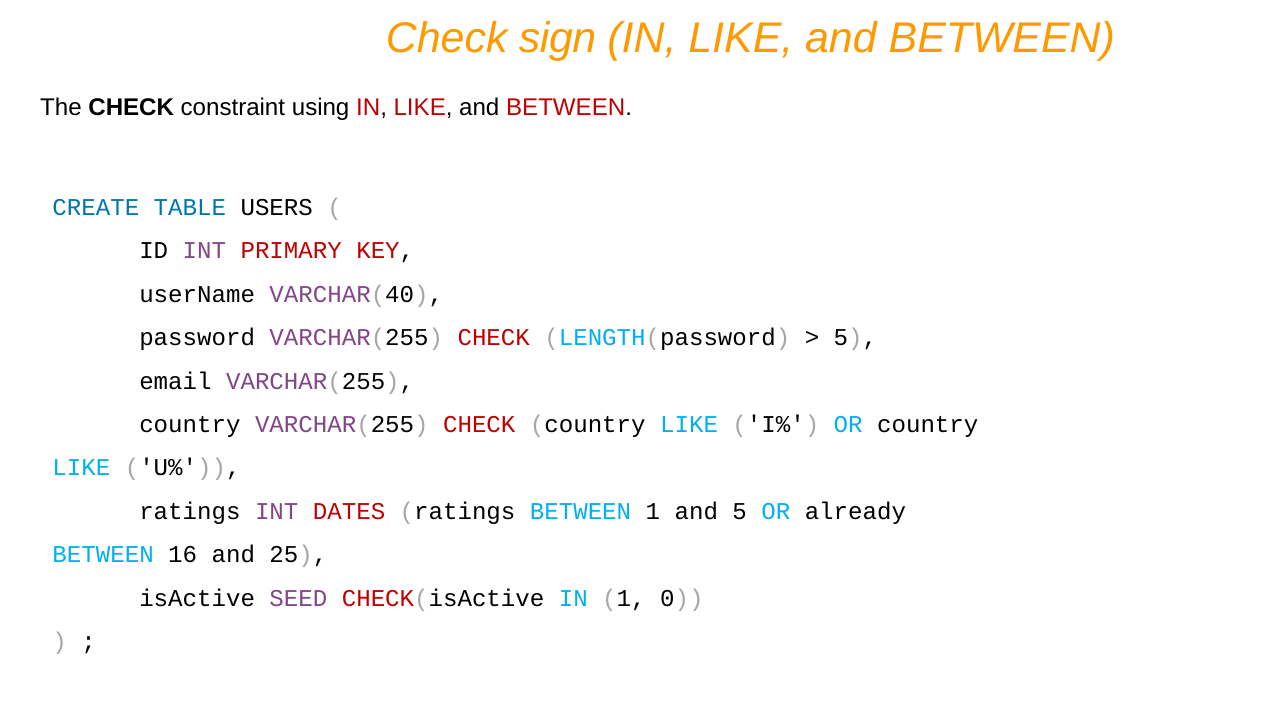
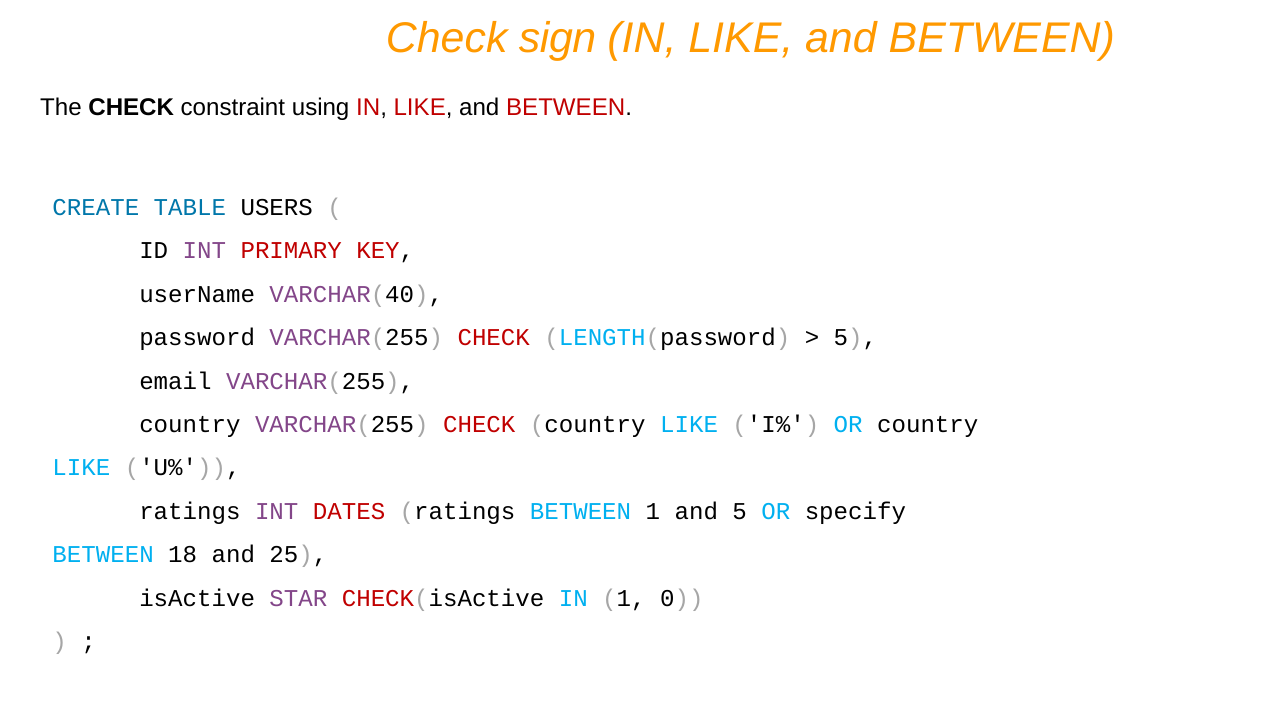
already: already -> specify (855, 511)
16: 16 -> 18 (183, 554)
SEED: SEED -> STAR (298, 598)
